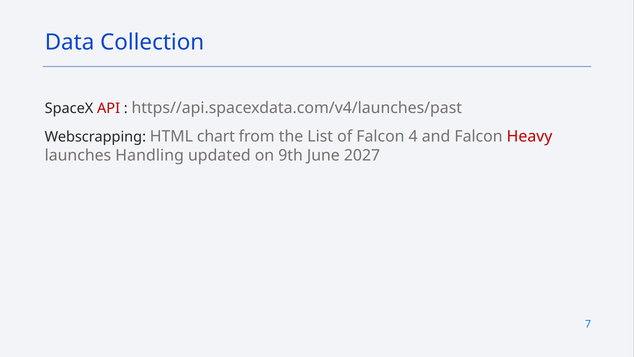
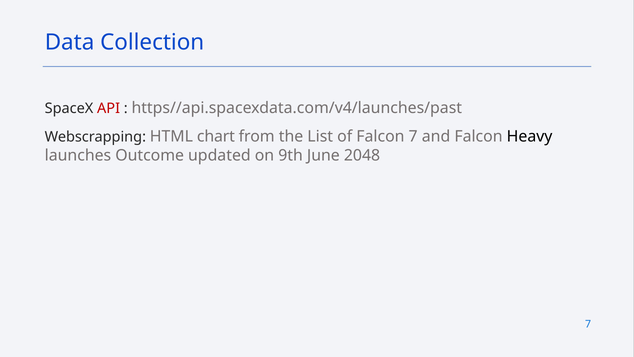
Falcon 4: 4 -> 7 (413, 136)
Heavy colour: red -> black (530, 136)
Handling: Handling -> Outcome (150, 155)
2027: 2027 -> 2048 (362, 155)
